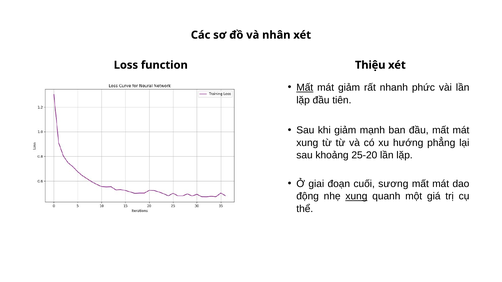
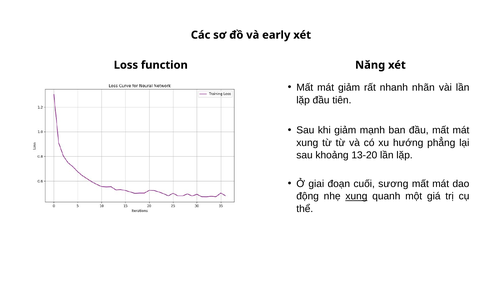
nhân: nhân -> early (276, 35)
Thiệu: Thiệu -> Năng (370, 65)
Mất underline: present -> none (305, 88)
phức: phức -> nhãn (423, 88)
25-20: 25-20 -> 13-20 (364, 155)
